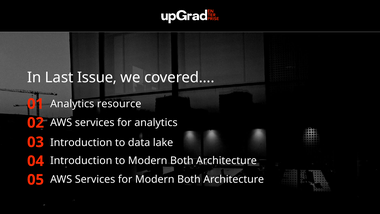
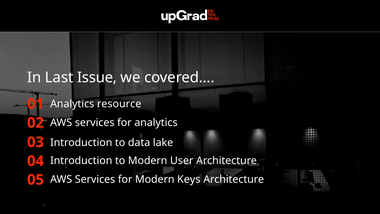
to Modern Both: Both -> User (182, 160)
for Modern Both: Both -> Keys (189, 179)
